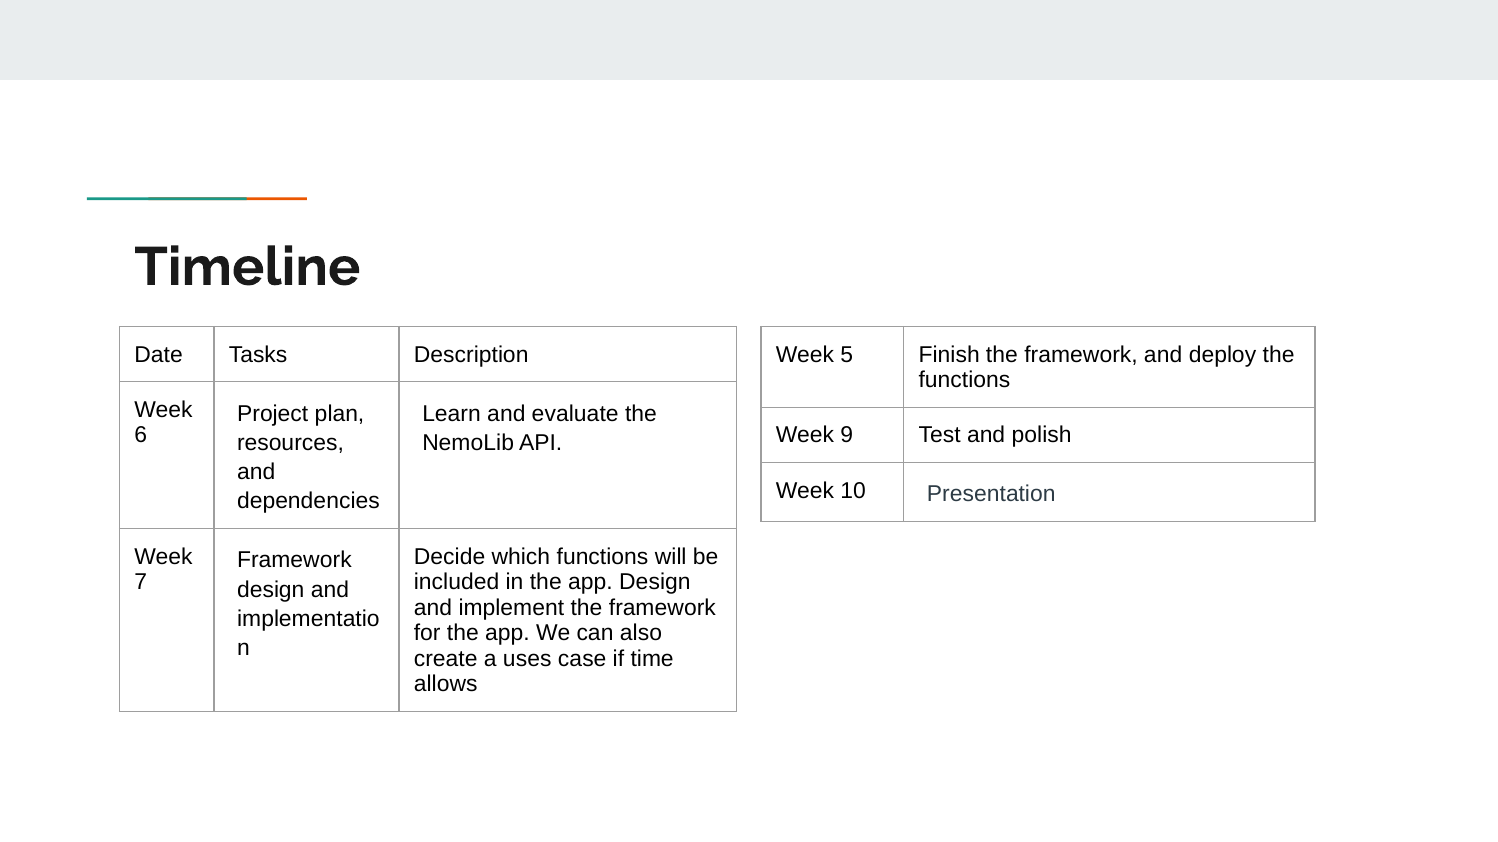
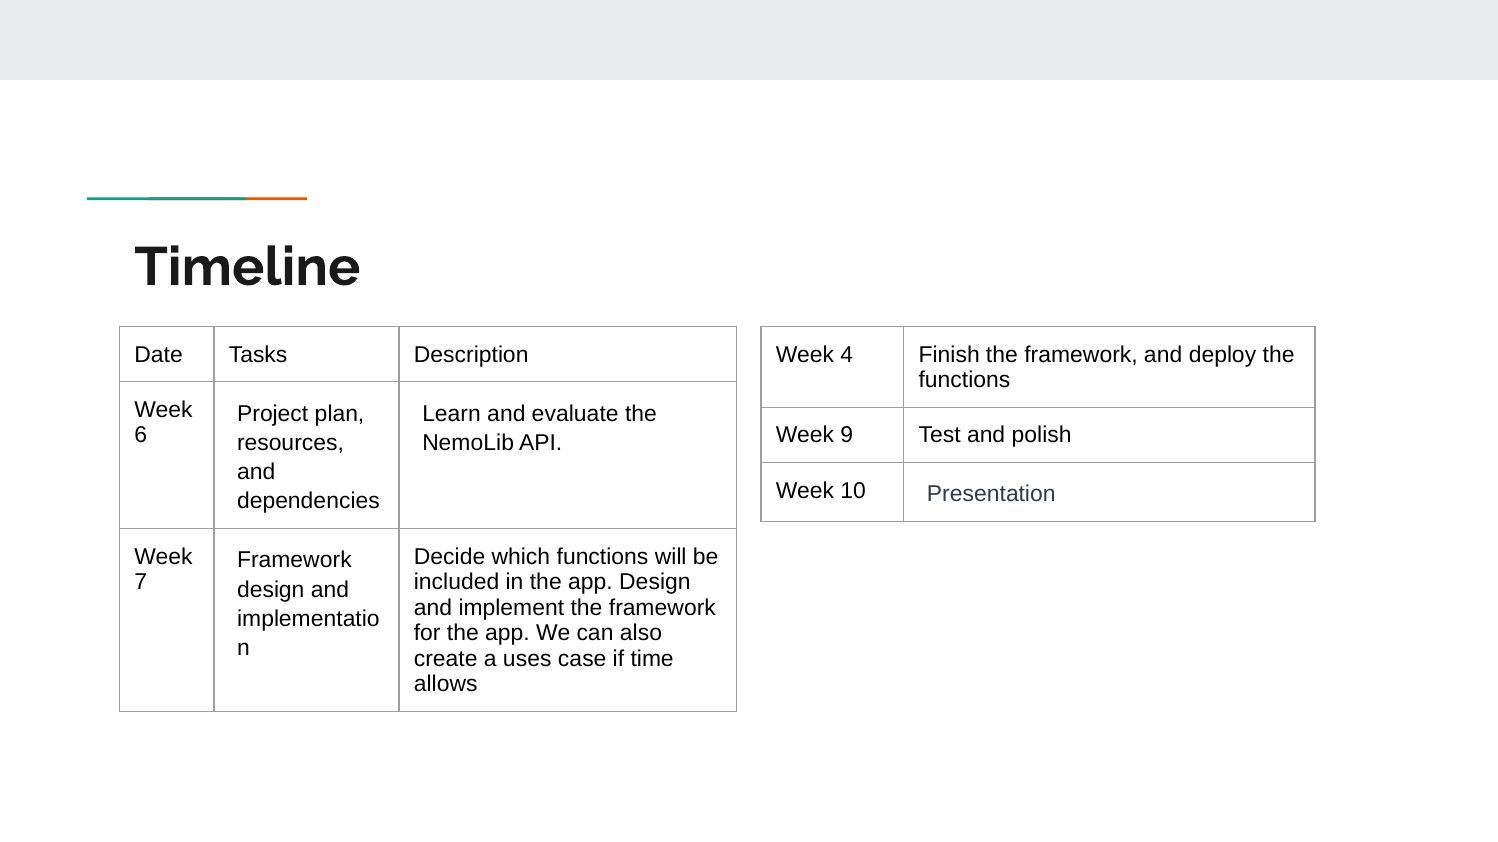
5: 5 -> 4 (847, 355)
